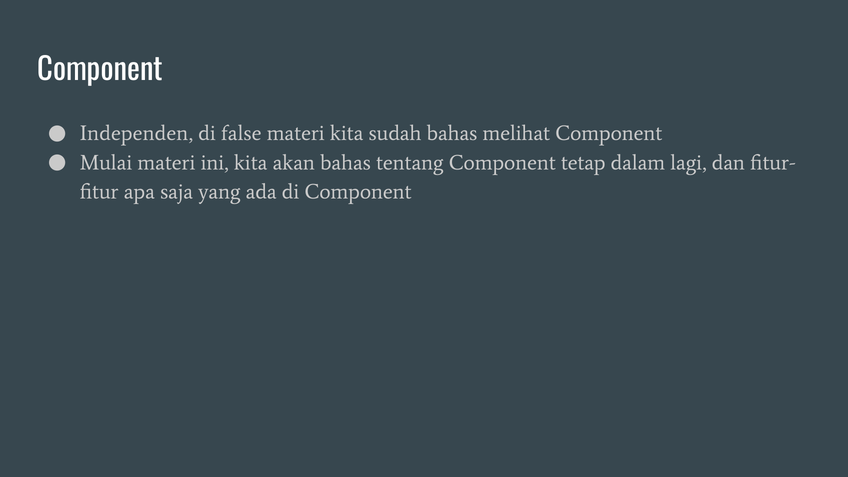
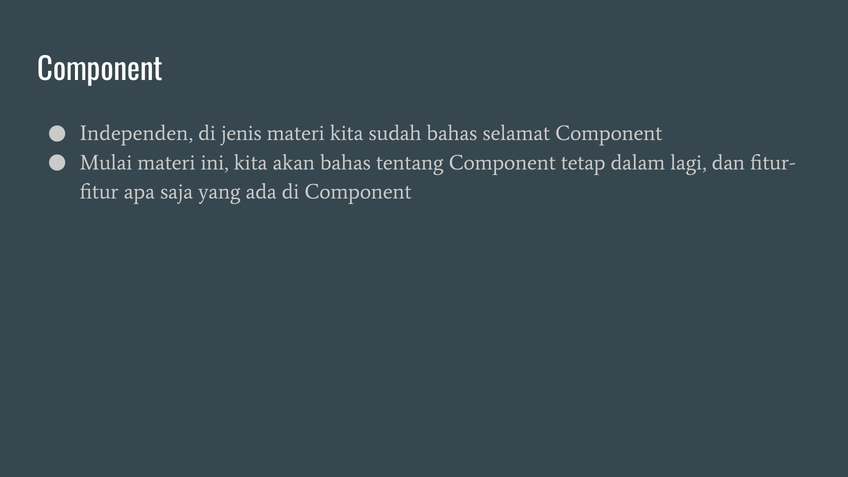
false: false -> jenis (241, 133)
melihat: melihat -> selamat (516, 133)
